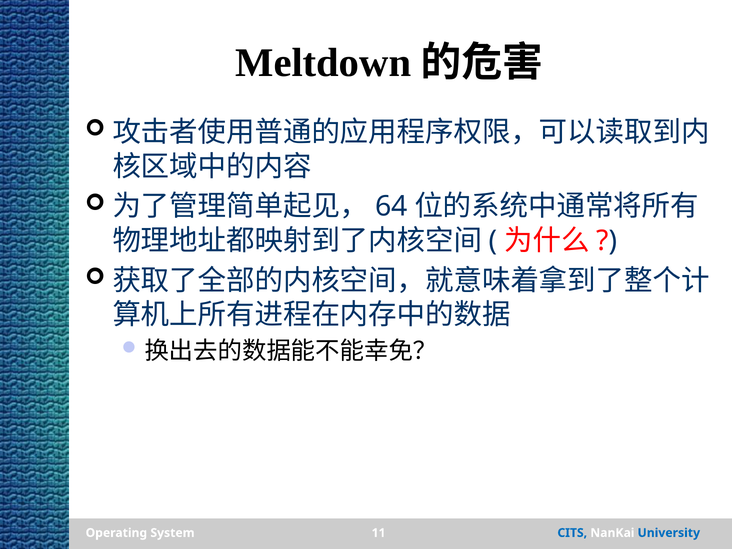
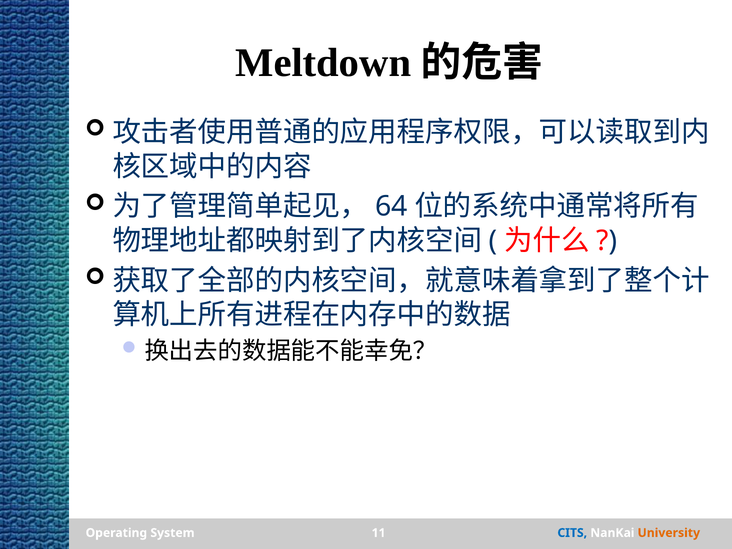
University colour: blue -> orange (669, 533)
